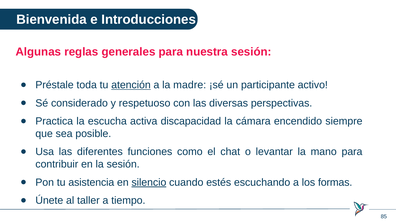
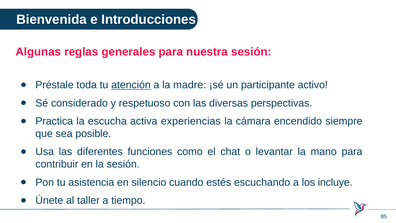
discapacidad: discapacidad -> experiencias (191, 121)
silencio underline: present -> none (149, 182)
formas: formas -> incluye (335, 182)
